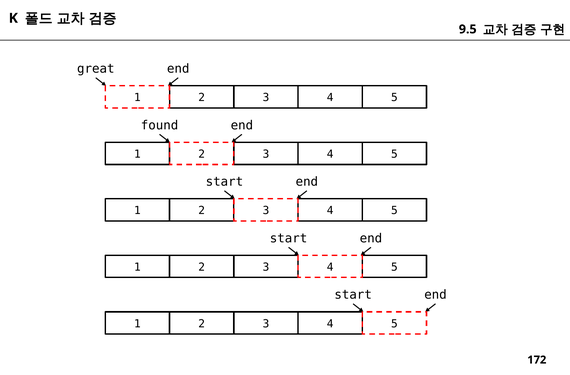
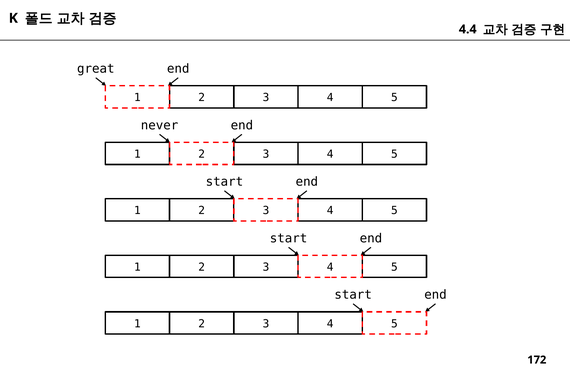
9.5: 9.5 -> 4.4 (468, 29)
found: found -> never (160, 125)
